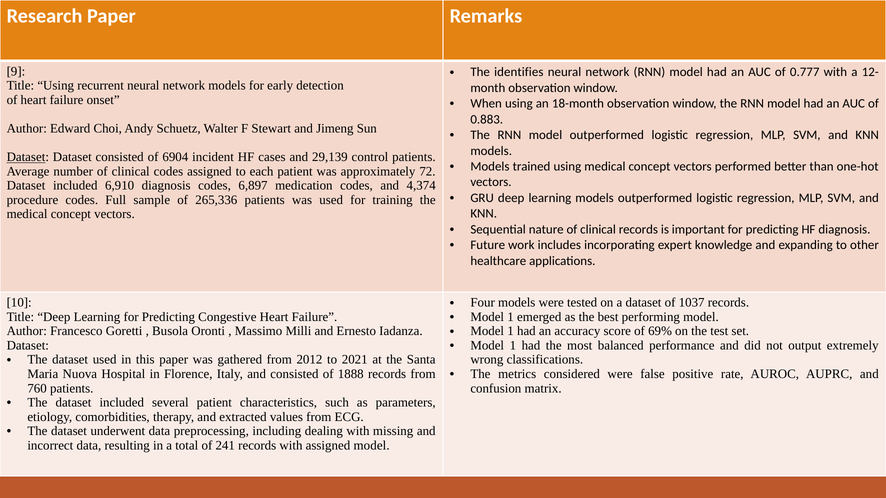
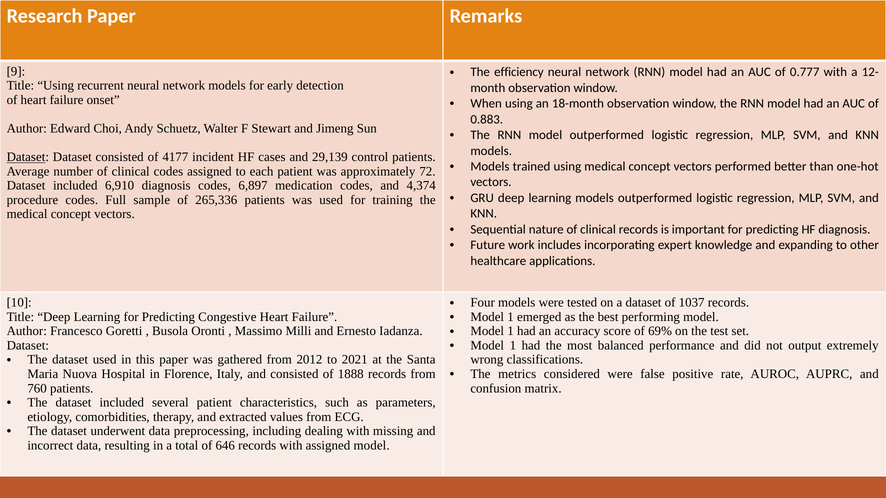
identifies: identifies -> efficiency (519, 72)
6904: 6904 -> 4177 (175, 157)
241: 241 -> 646 (225, 446)
